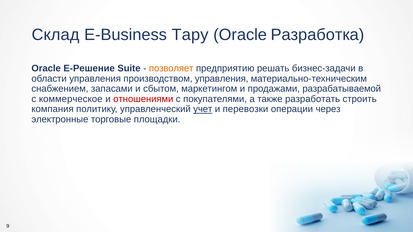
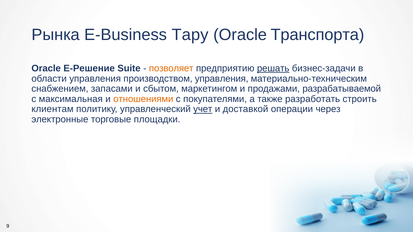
Склад: Склад -> Рынка (56, 35)
Разработка: Разработка -> Транспорта (317, 35)
решать underline: none -> present (273, 68)
коммерческое: коммерческое -> максимальная (71, 99)
отношениями colour: red -> orange (143, 99)
компания: компания -> клиентам (53, 109)
перевозки: перевозки -> доставкой (245, 109)
